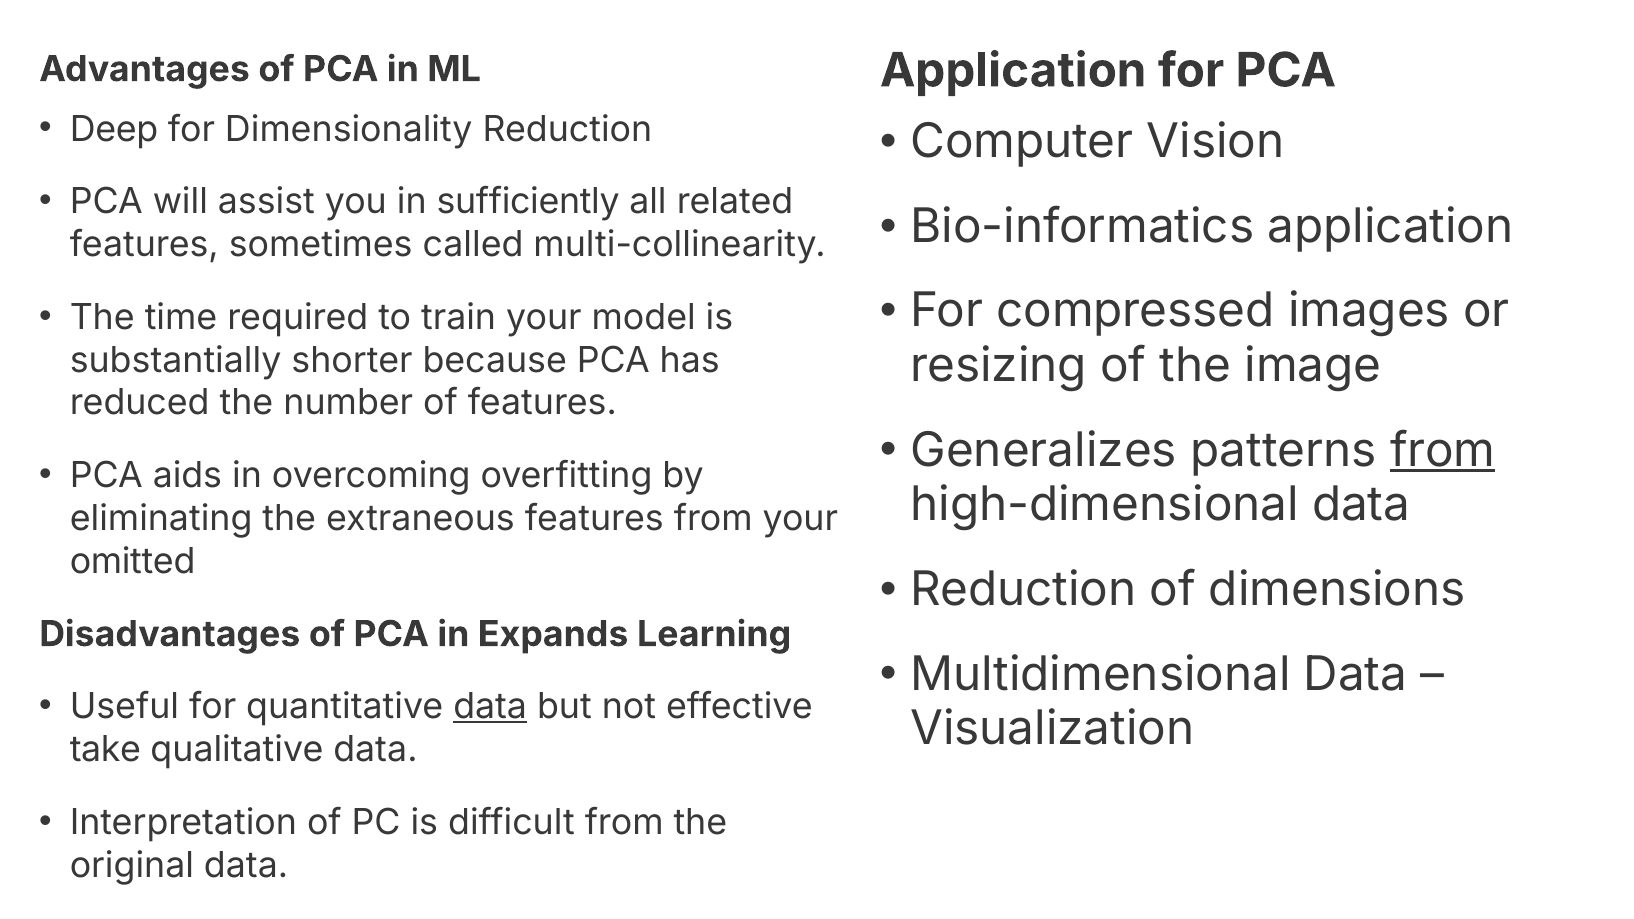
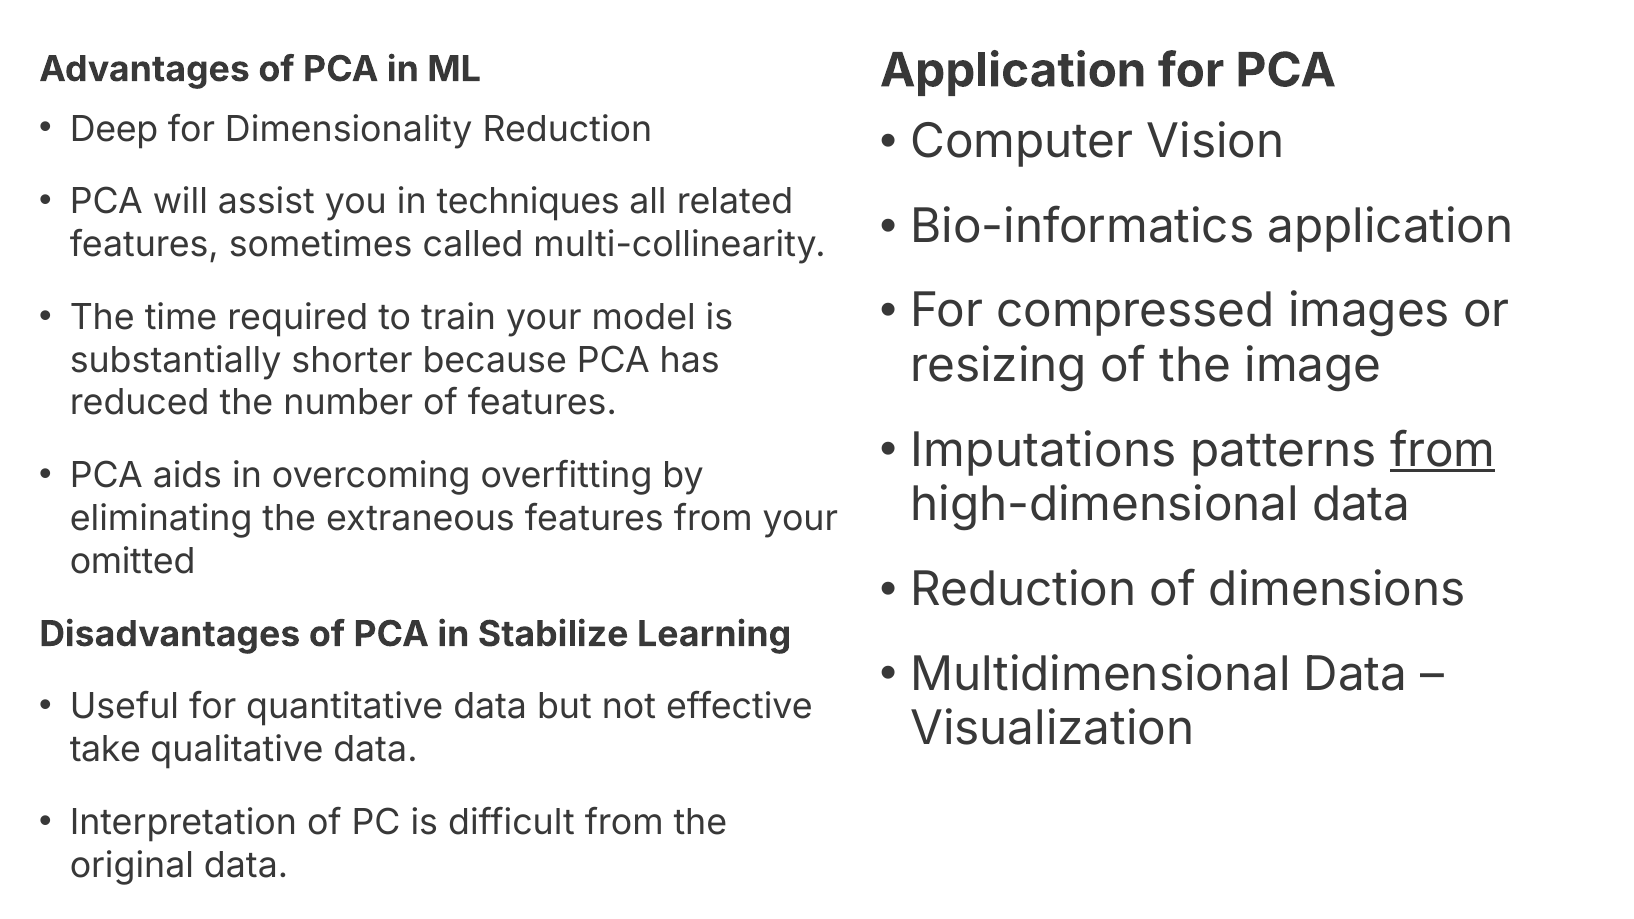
sufficiently: sufficiently -> techniques (528, 202)
Generalizes: Generalizes -> Imputations (1044, 450)
Expands: Expands -> Stabilize (553, 634)
data underline: present -> none (490, 707)
